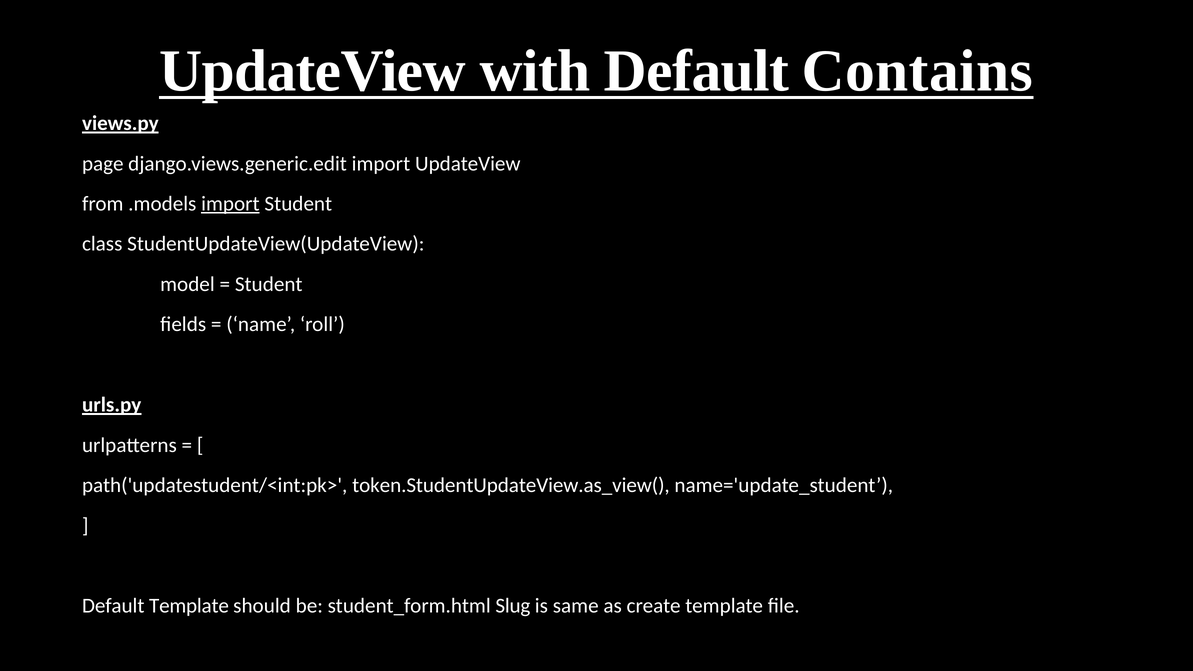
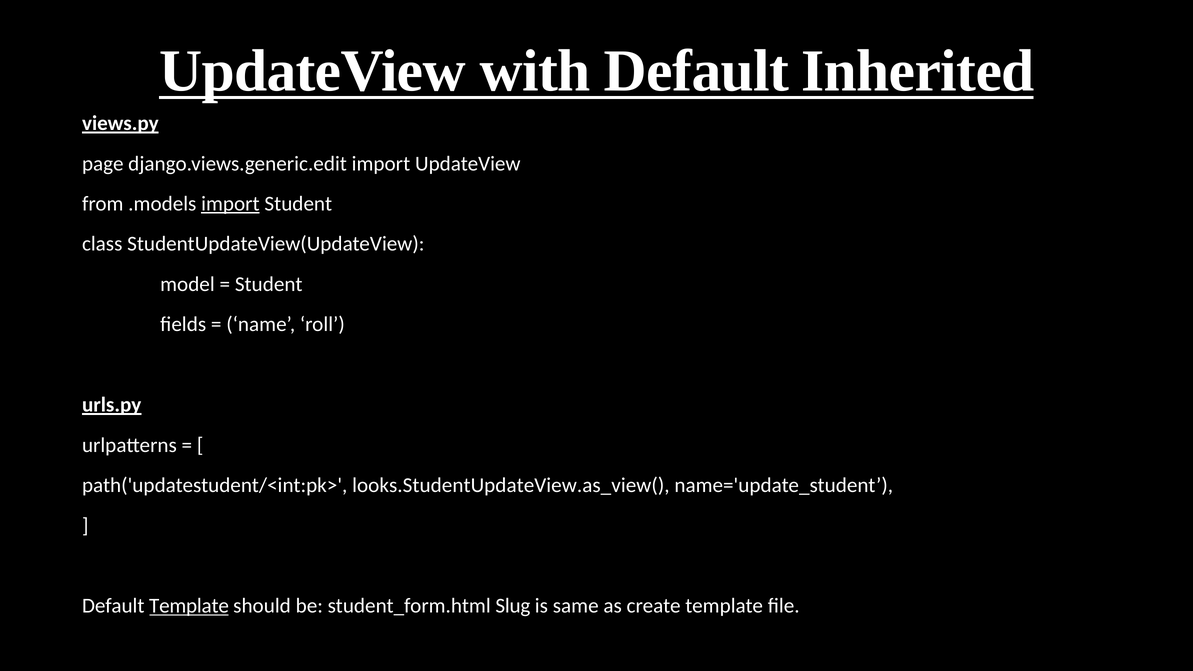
Contains: Contains -> Inherited (918, 71)
token.StudentUpdateView.as_view(: token.StudentUpdateView.as_view( -> looks.StudentUpdateView.as_view( (511, 485)
Template underline: none -> present (189, 606)
